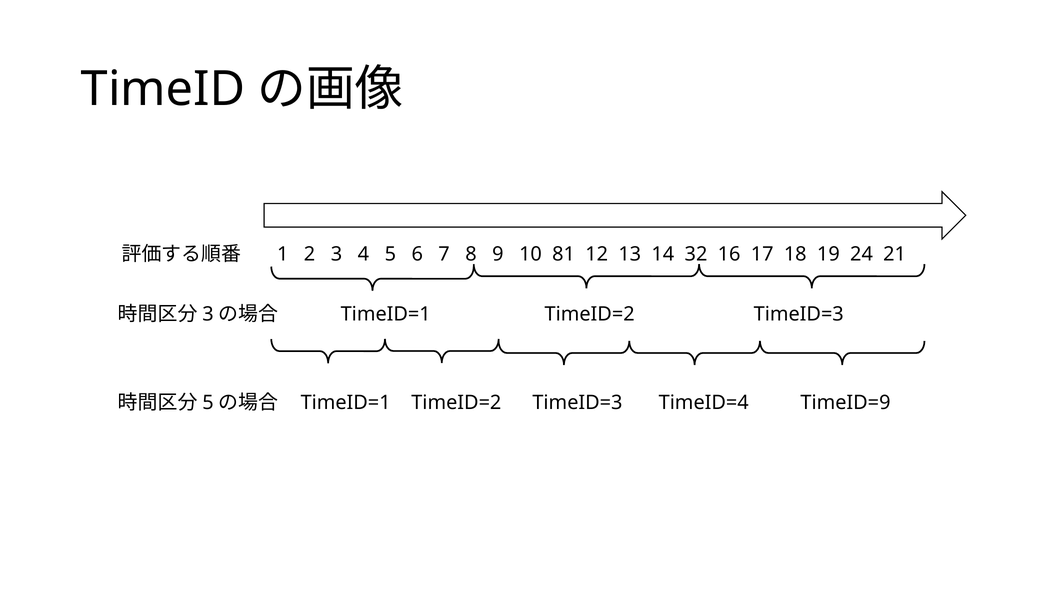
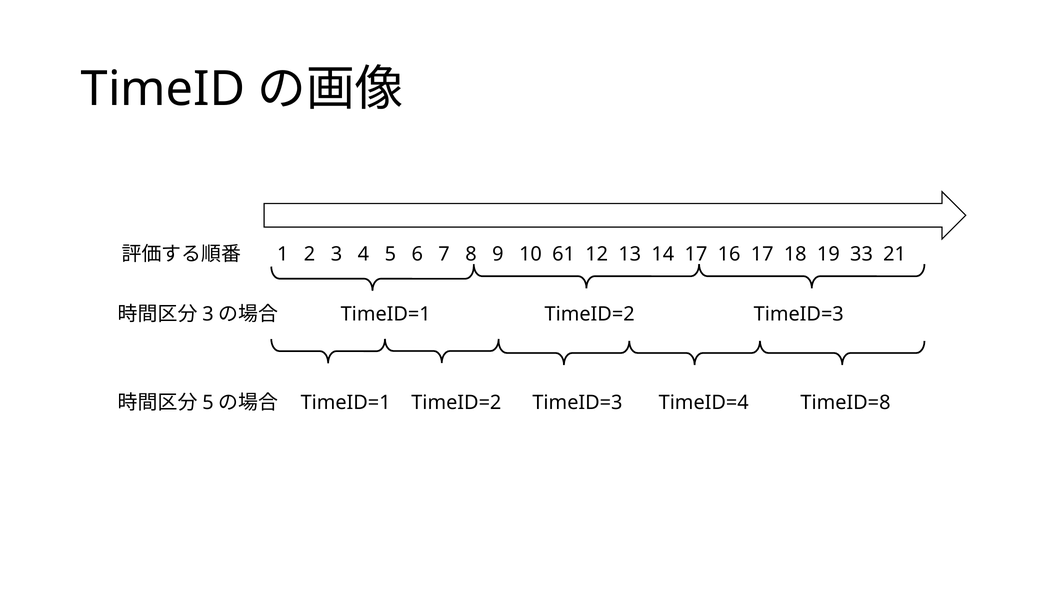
81: 81 -> 61 (564, 254)
14 32: 32 -> 17 (696, 254)
24: 24 -> 33 (862, 254)
TimeID=9: TimeID=9 -> TimeID=8 (845, 403)
